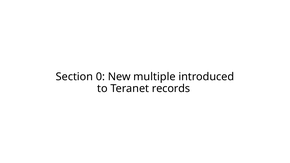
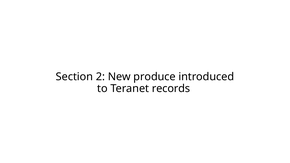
0: 0 -> 2 (100, 77)
multiple: multiple -> produce (155, 77)
